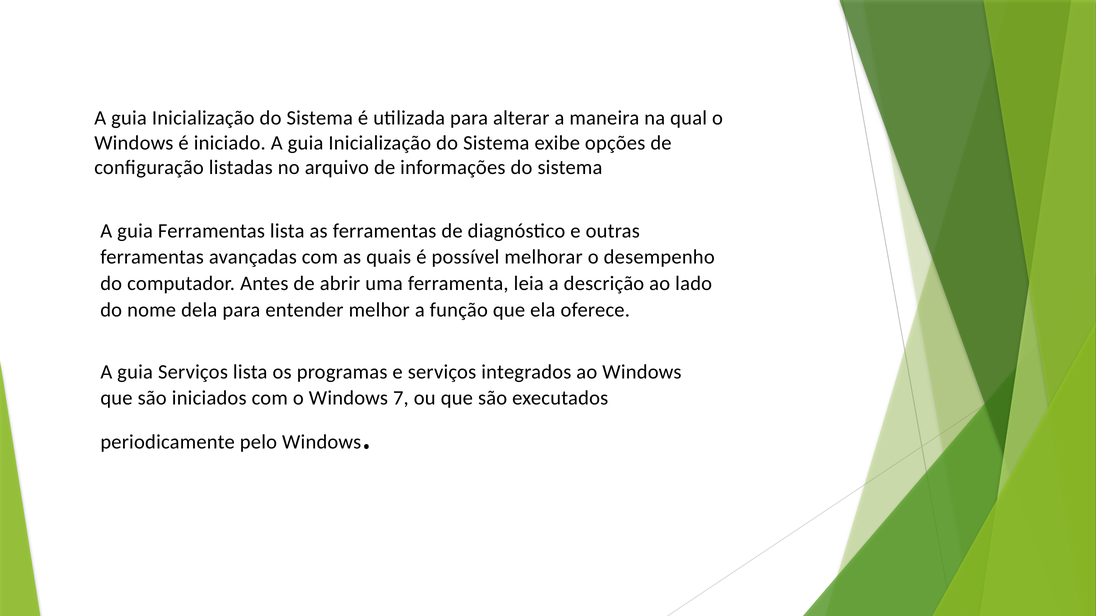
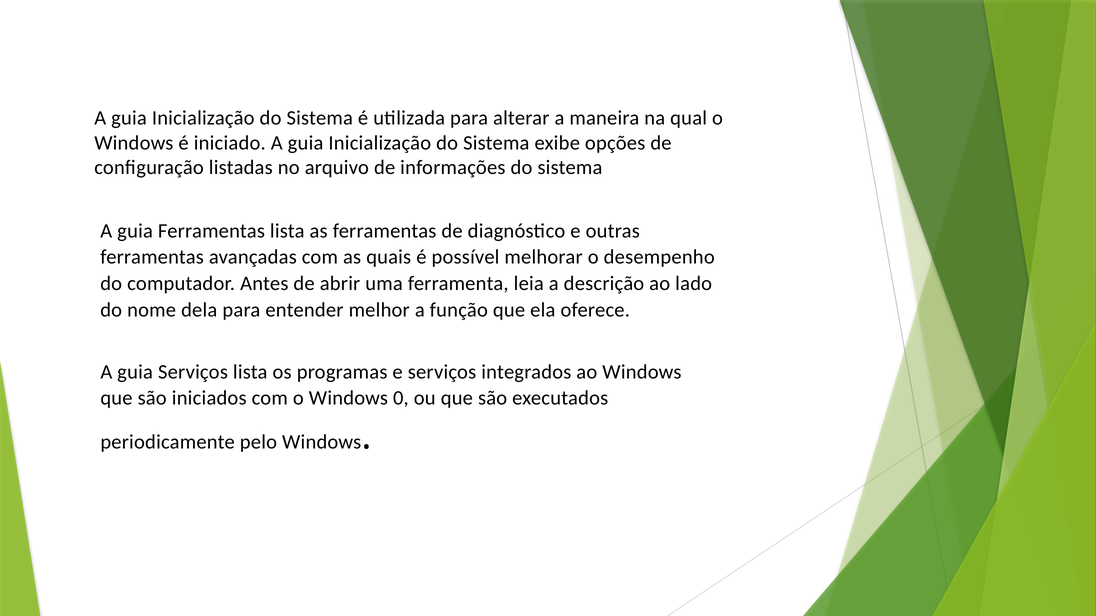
7: 7 -> 0 (401, 398)
